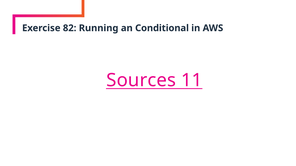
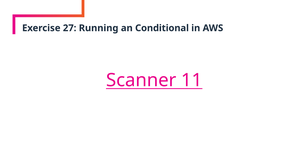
82: 82 -> 27 (70, 28)
Sources: Sources -> Scanner (141, 80)
